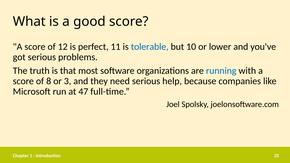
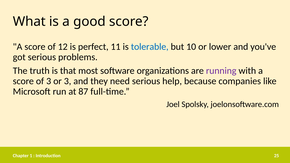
running colour: blue -> purple (221, 71)
of 8: 8 -> 3 (49, 81)
47: 47 -> 87 (83, 92)
